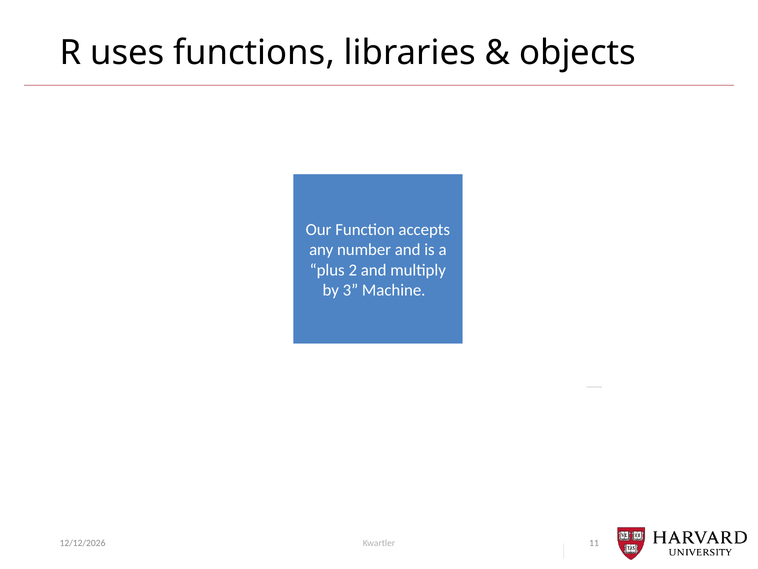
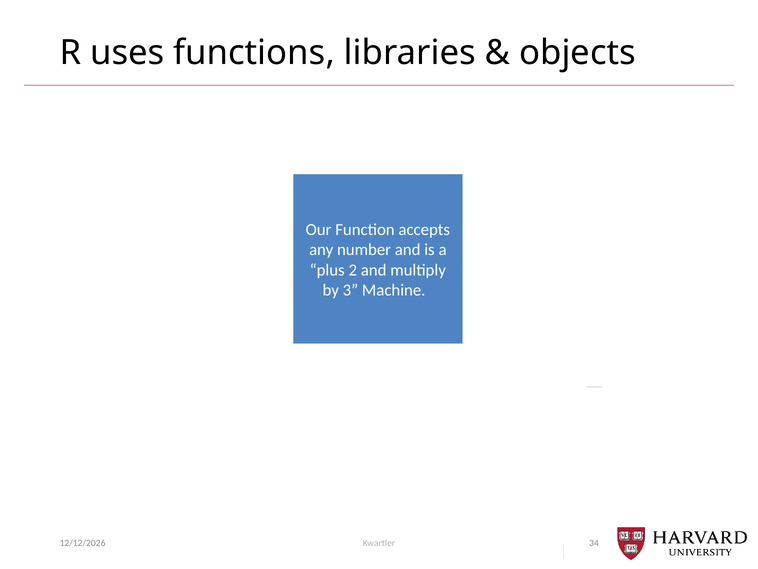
11: 11 -> 34 (594, 543)
